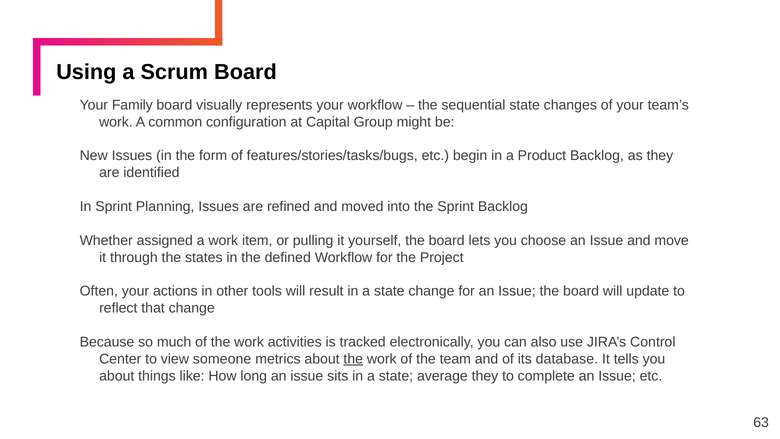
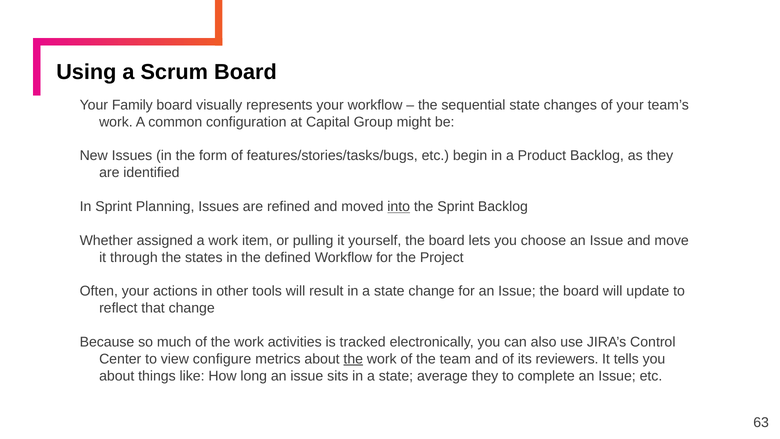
into underline: none -> present (399, 207)
someone: someone -> configure (222, 359)
database: database -> reviewers (567, 359)
